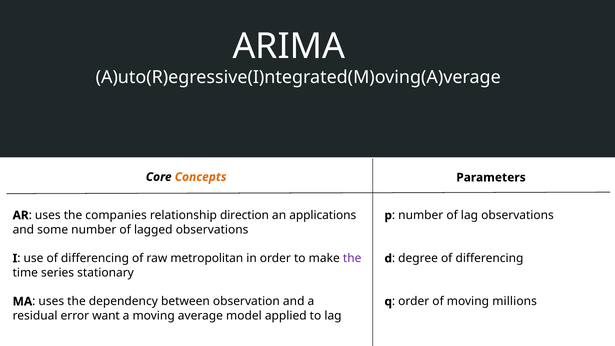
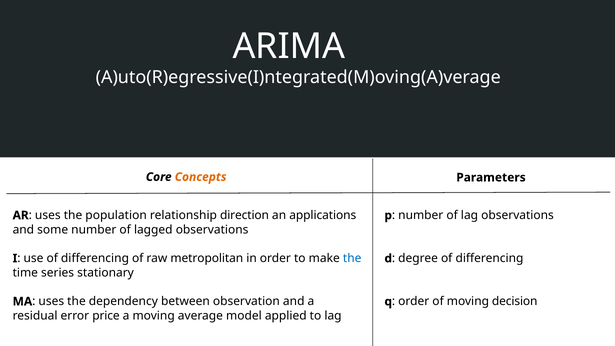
companies: companies -> population (116, 215)
the colour: purple -> blue (352, 258)
millions: millions -> decision (515, 301)
want: want -> price (106, 316)
